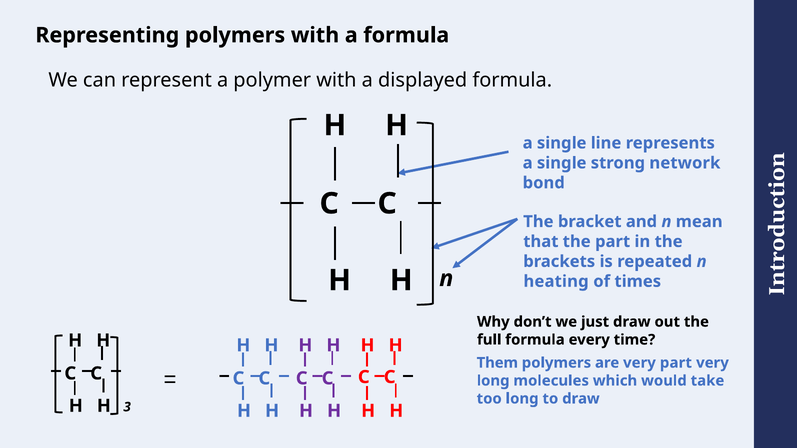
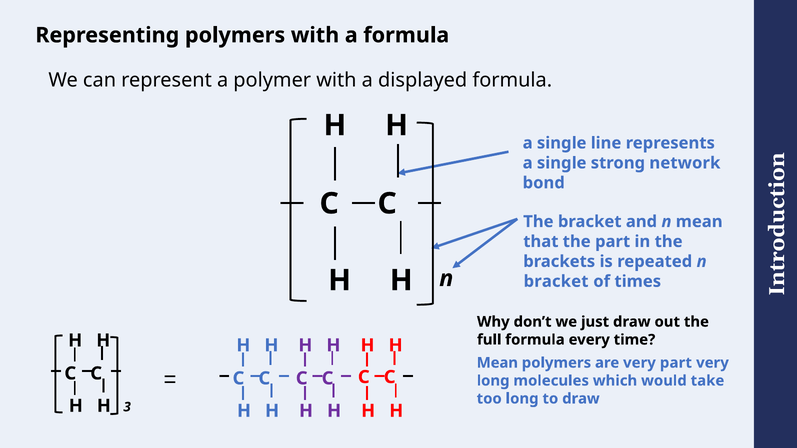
heating: heating -> bracket (556, 282)
Them: Them -> Mean (497, 363)
